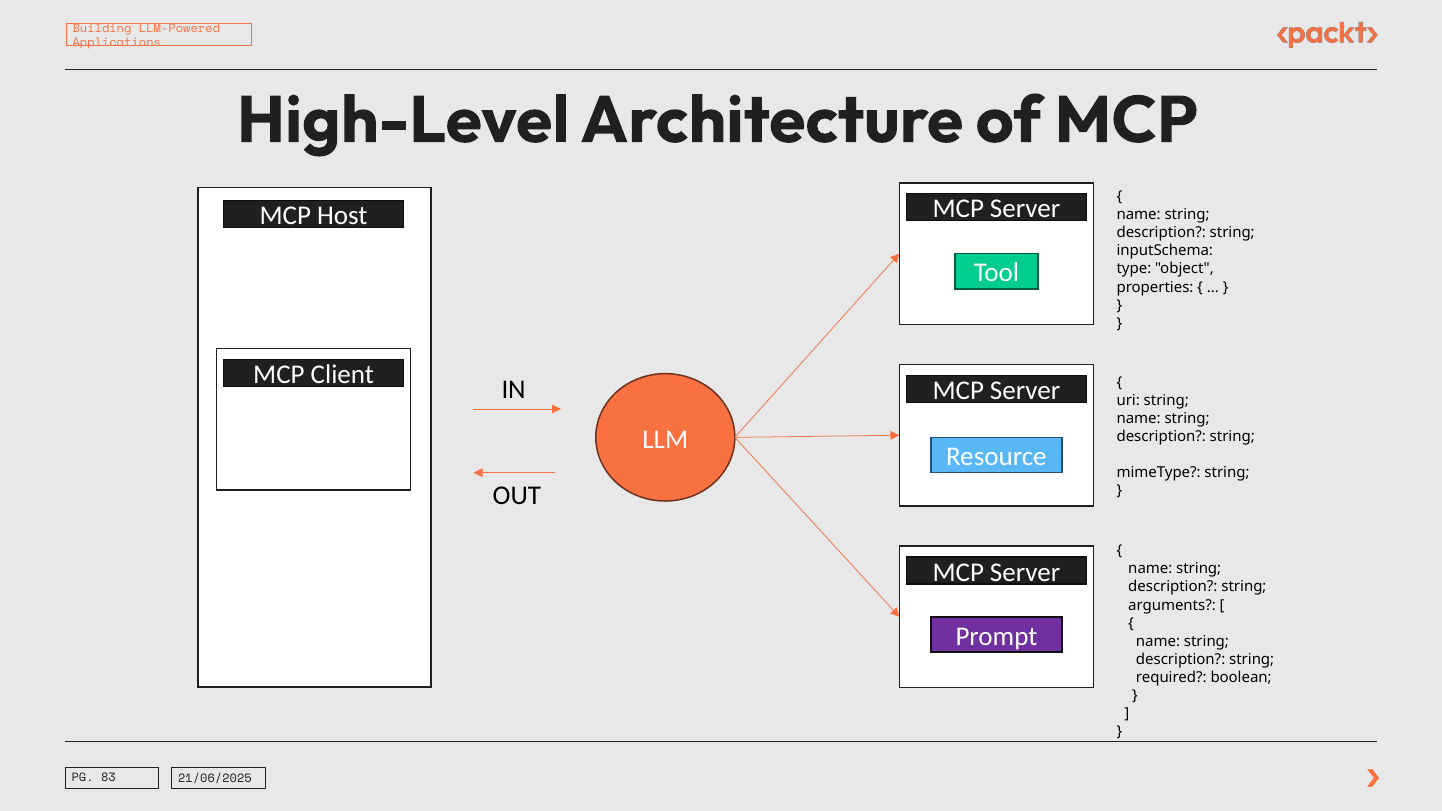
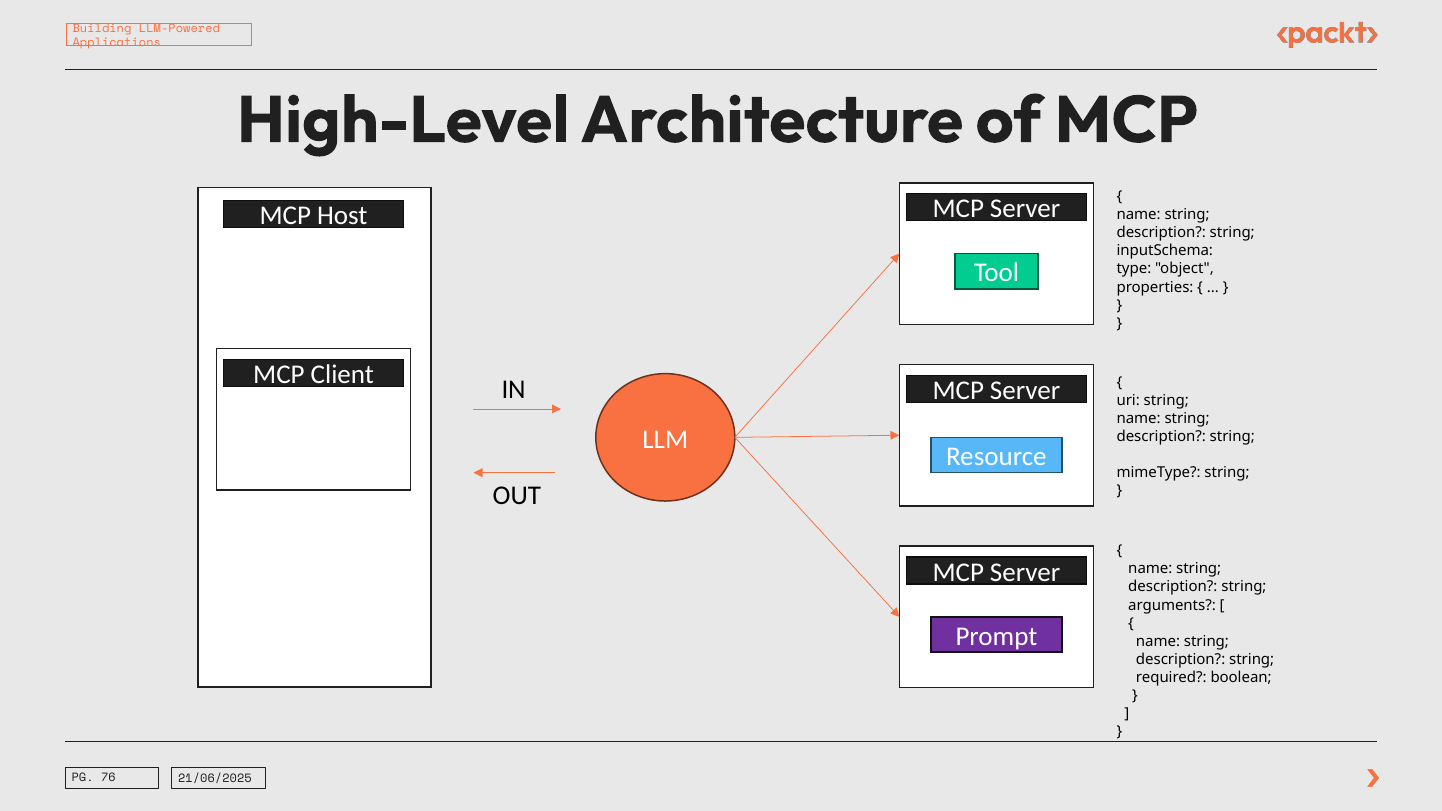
83: 83 -> 76 (108, 777)
